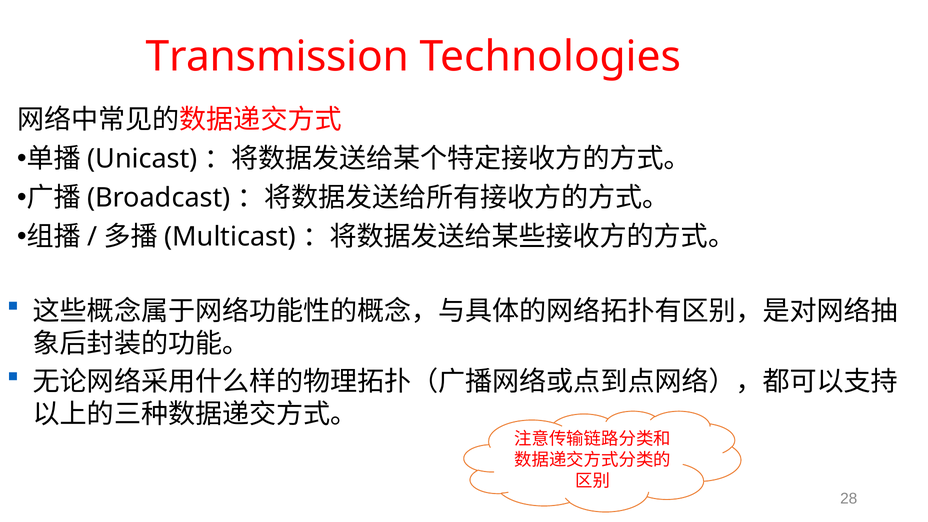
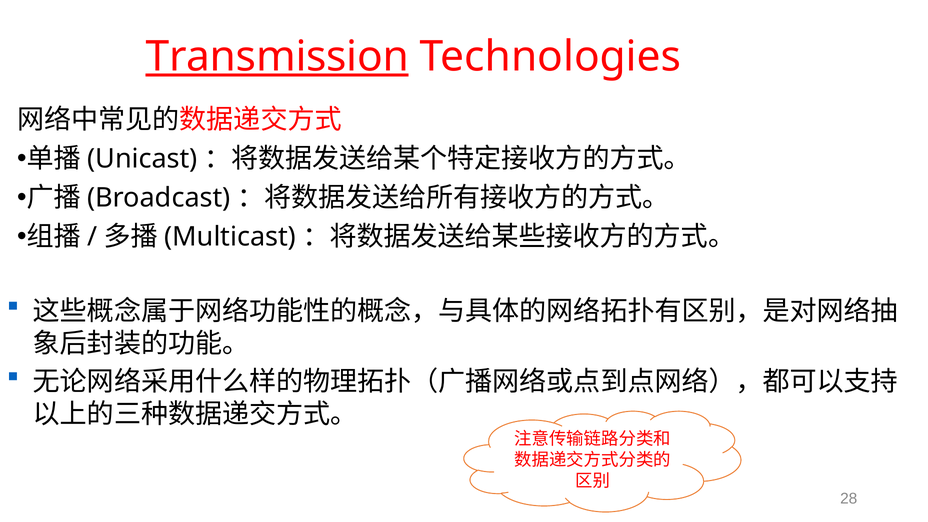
Transmission underline: none -> present (277, 57)
